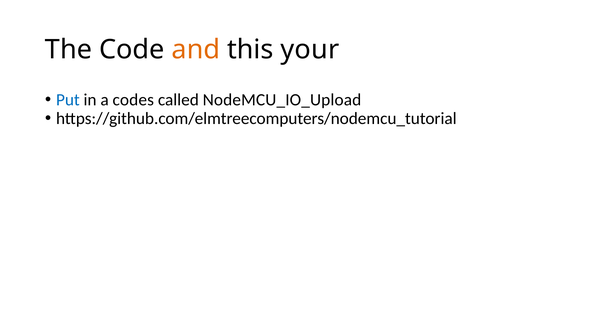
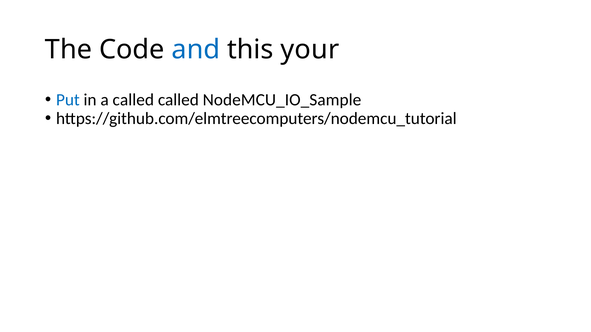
and colour: orange -> blue (196, 50)
a codes: codes -> called (133, 100)
NodeMCU_IO_Upload: NodeMCU_IO_Upload -> NodeMCU_IO_Sample (282, 100)
